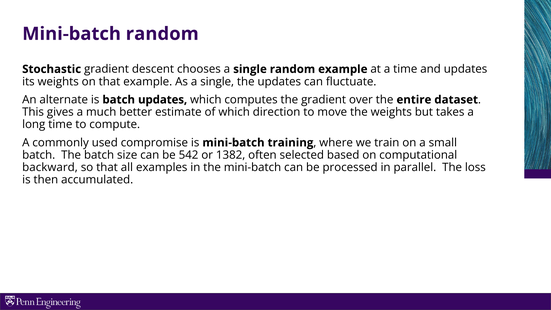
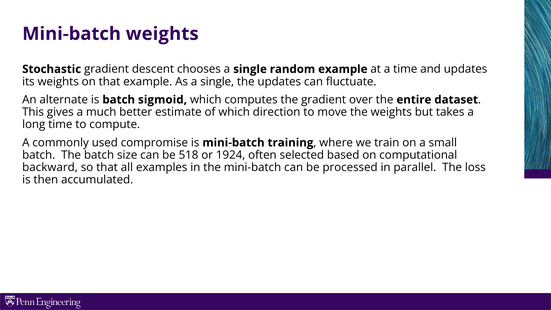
Mini-batch random: random -> weights (162, 34)
batch updates: updates -> sigmoid (163, 100)
542: 542 -> 518 (189, 155)
1382: 1382 -> 1924 (231, 155)
